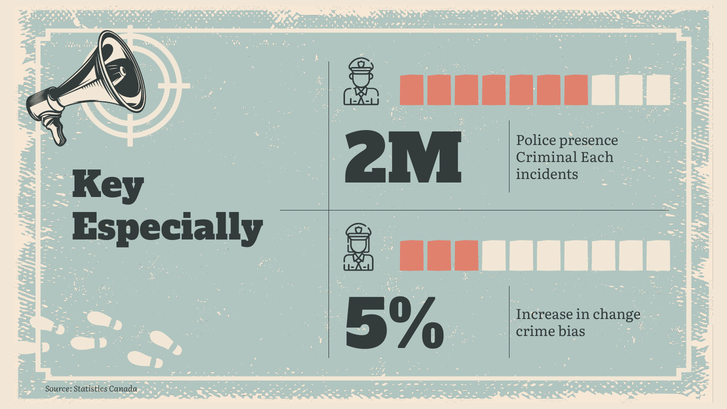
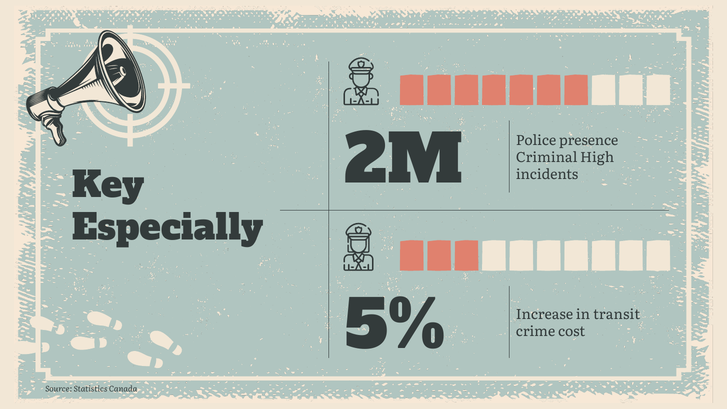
Each: Each -> High (597, 157)
change: change -> transit (617, 315)
bias: bias -> cost (572, 332)
